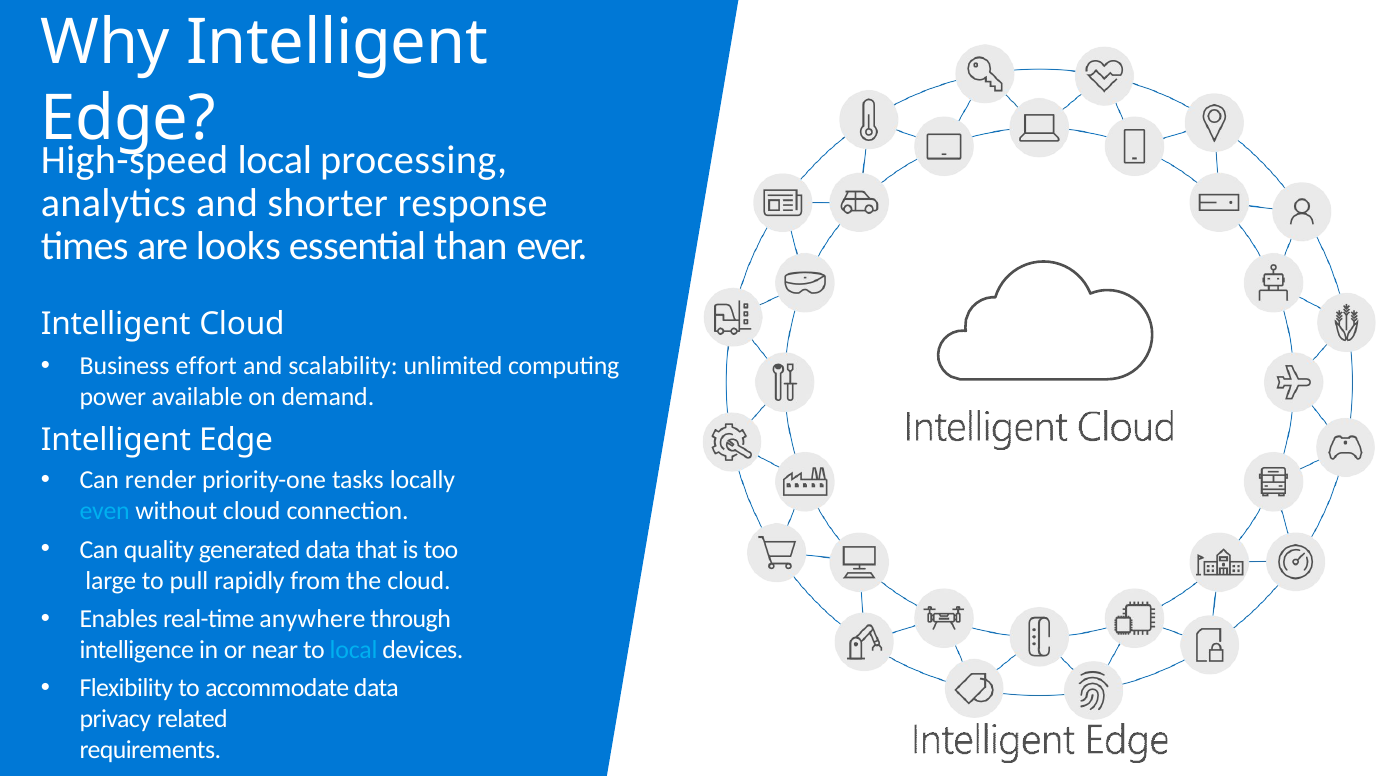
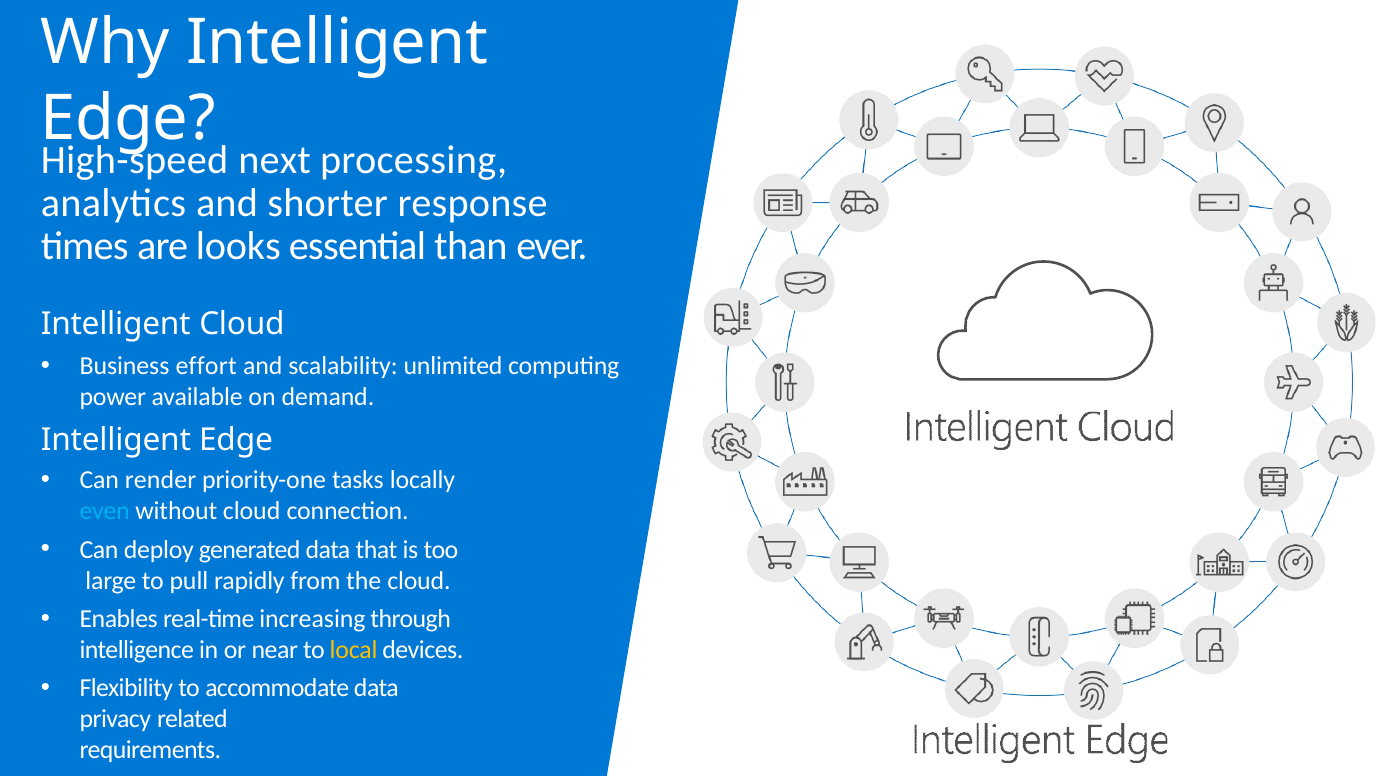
local: local -> next (275, 160)
quality: quality -> deploy (159, 550)
anywhere: anywhere -> increasing (312, 619)
local colour: light blue -> yellow (354, 650)
